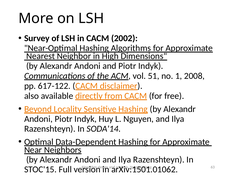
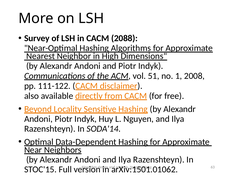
2002: 2002 -> 2088 (124, 38)
617-122: 617-122 -> 111-122 (54, 86)
